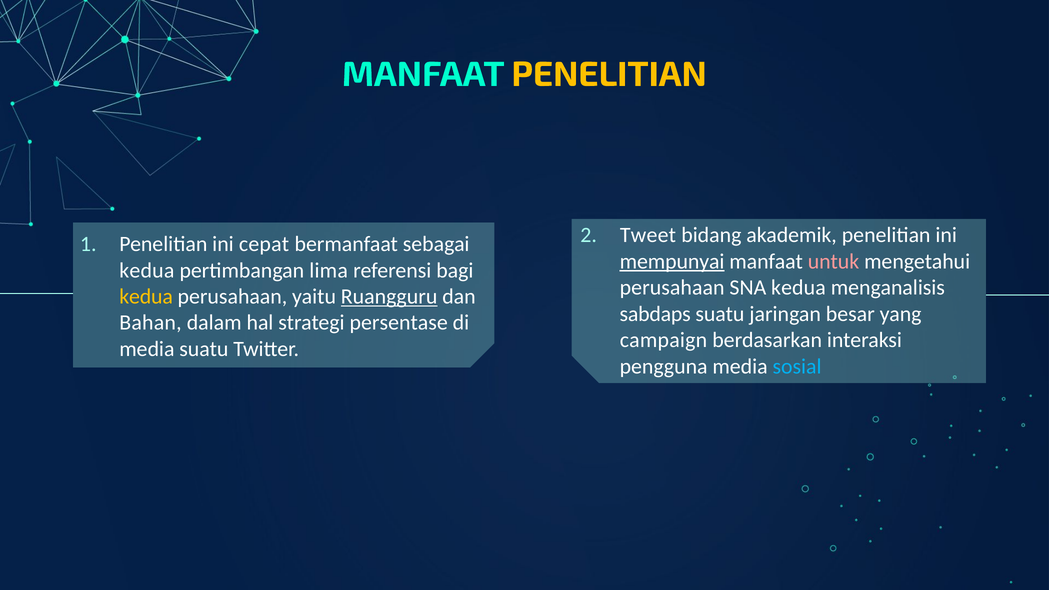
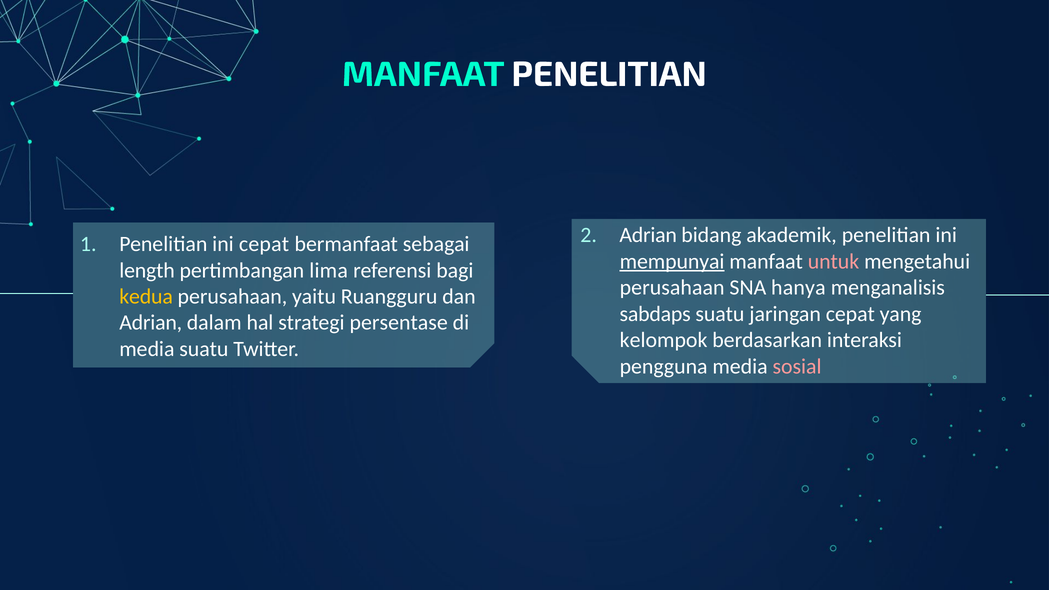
PENELITIAN colour: yellow -> white (609, 74)
Tweet: Tweet -> Adrian (648, 235)
kedua: kedua -> length (147, 270)
SNA kedua: kedua -> hanya (798, 288)
Ruangguru underline: present -> none (389, 297)
jaringan besar: besar -> cepat (850, 314)
Bahan: Bahan -> Adrian (151, 323)
campaign: campaign -> kelompok (664, 340)
sosial colour: light blue -> pink (797, 366)
